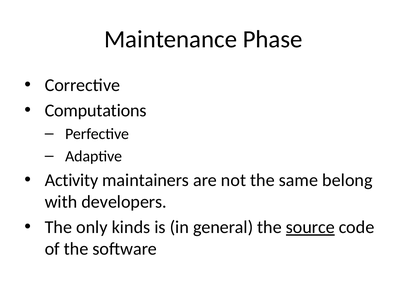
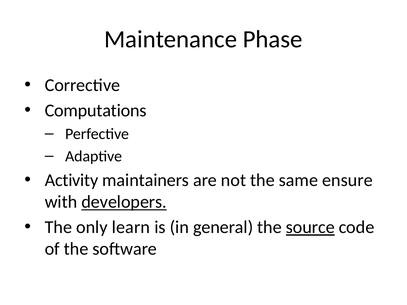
belong: belong -> ensure (347, 180)
developers underline: none -> present (124, 202)
kinds: kinds -> learn (131, 227)
